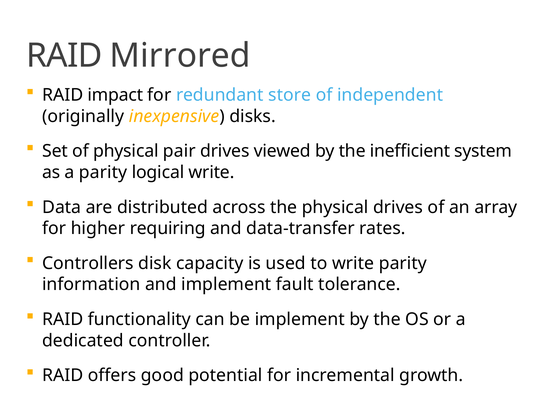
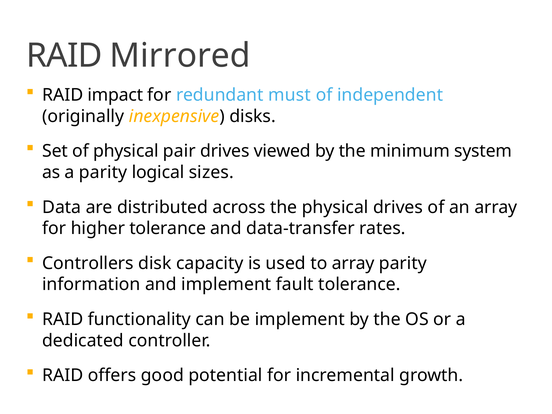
store: store -> must (290, 95)
inefficient: inefficient -> minimum (410, 151)
logical write: write -> sizes (211, 172)
higher requiring: requiring -> tolerance (168, 228)
to write: write -> array (353, 263)
